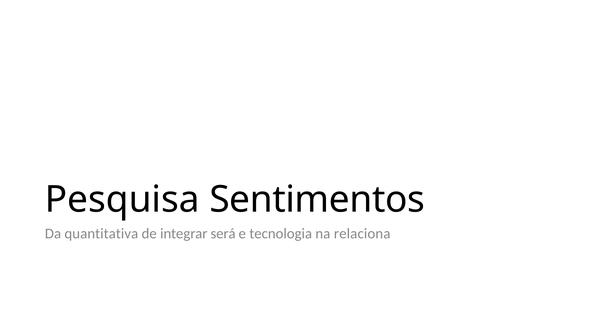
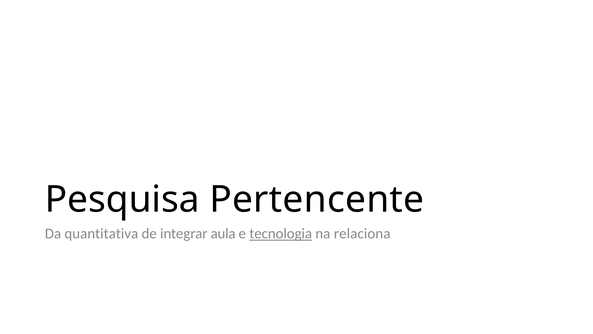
Sentimentos: Sentimentos -> Pertencente (317, 199)
será: será -> aula (223, 233)
tecnologia underline: none -> present (281, 233)
